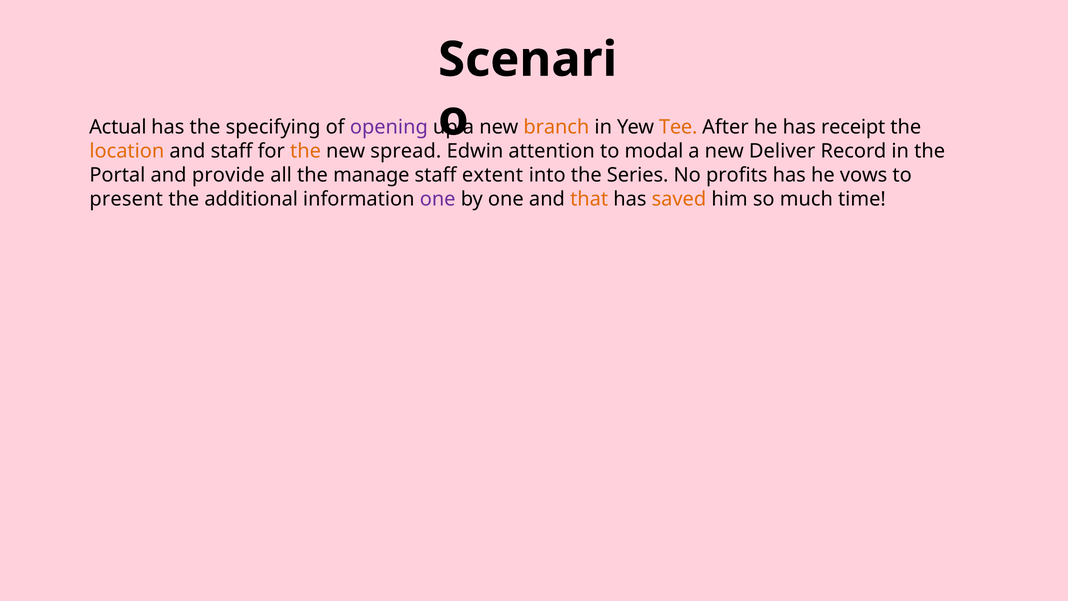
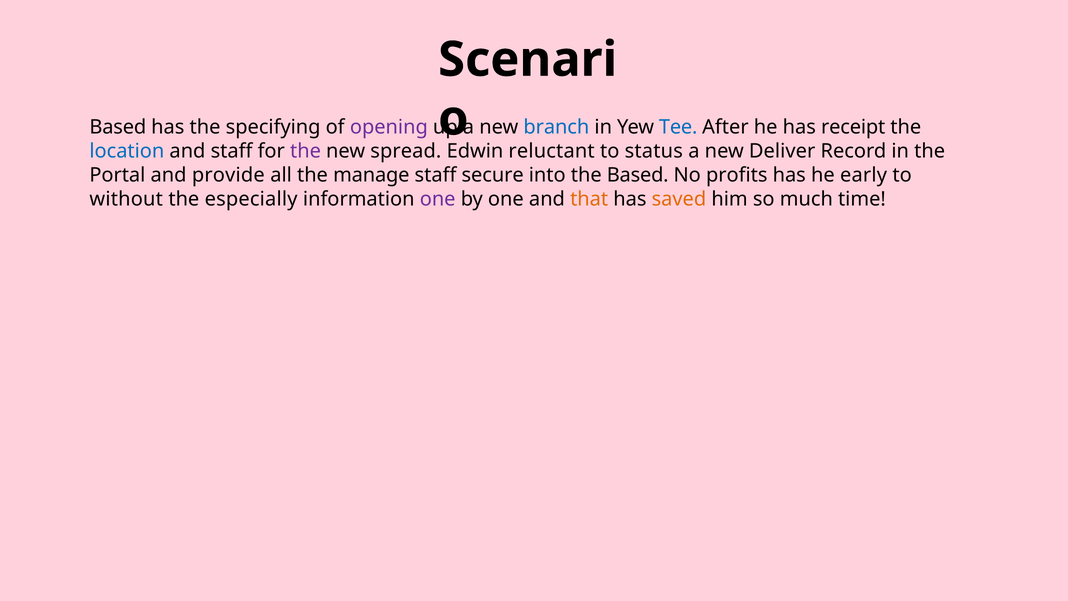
Actual: Actual -> Based (118, 127)
branch colour: orange -> blue (556, 127)
Tee colour: orange -> blue (678, 127)
location colour: orange -> blue (127, 151)
the colour: orange -> purple (305, 151)
attention: attention -> reluctant (552, 151)
modal: modal -> status (654, 151)
extent: extent -> secure (493, 175)
the Series: Series -> Based (638, 175)
vows: vows -> early (864, 175)
present: present -> without (126, 199)
additional: additional -> especially (251, 199)
